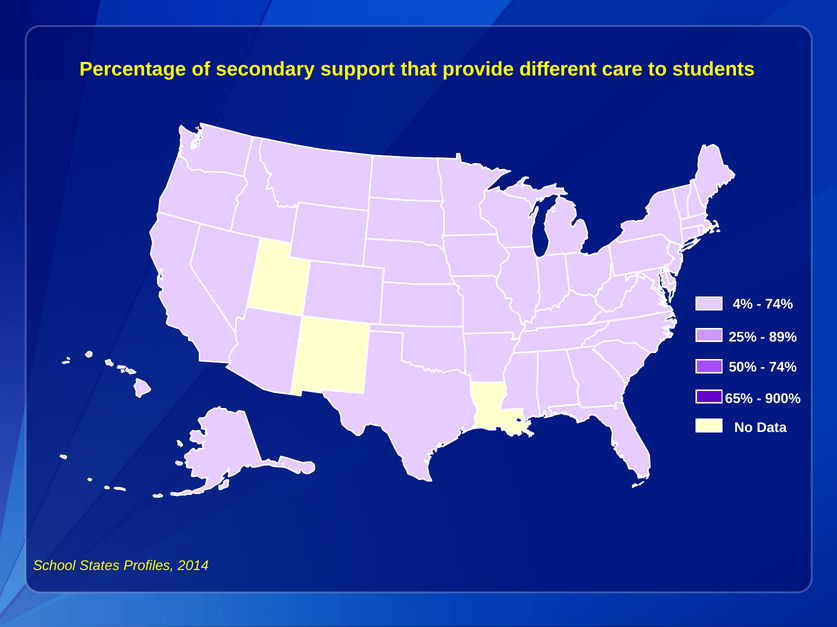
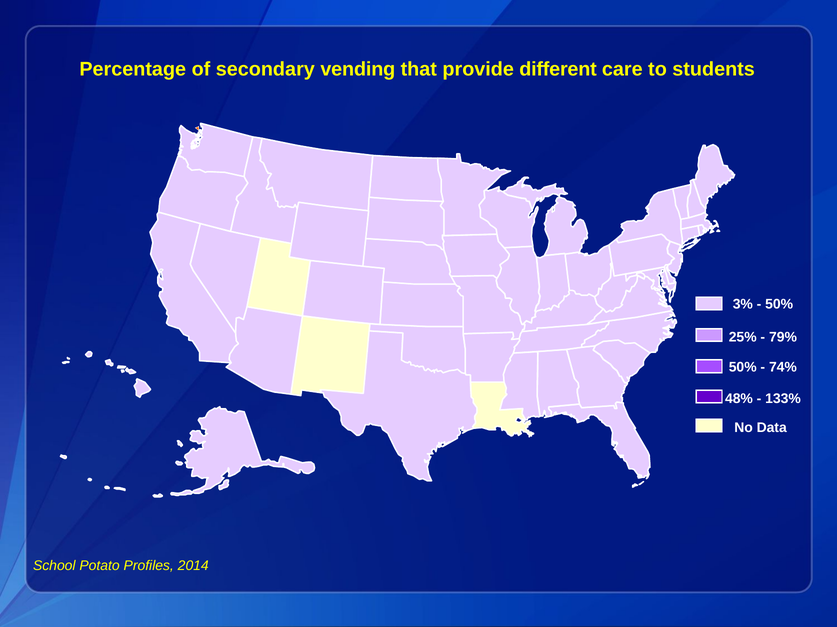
support: support -> vending (358, 70)
4%: 4% -> 3% (743, 305)
74%: 74% -> 50% (779, 305)
89%: 89% -> 79% (783, 337)
65%: 65% -> 48% (739, 399)
900%: 900% -> 133% (783, 399)
States: States -> Potato (100, 566)
